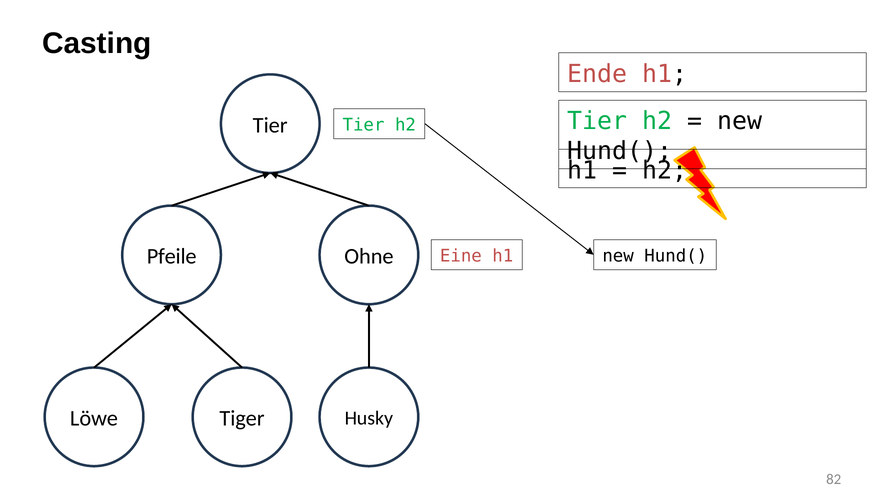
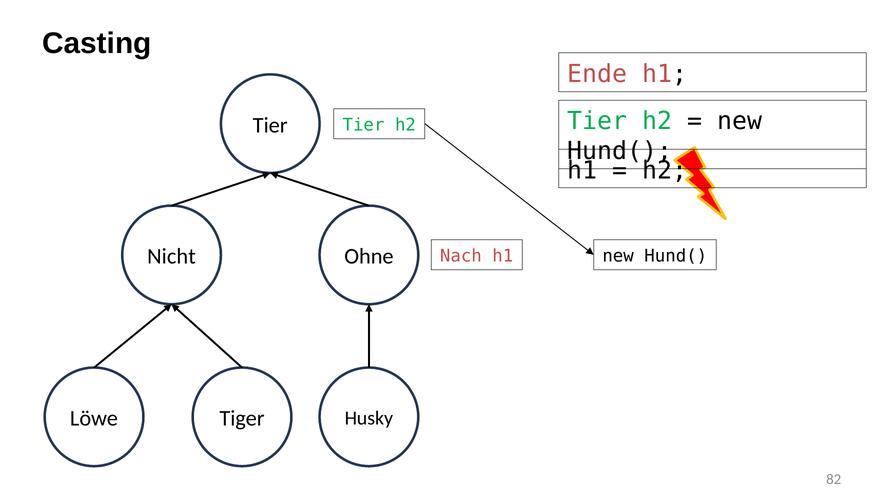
Pfeile: Pfeile -> Nicht (172, 257)
Eine: Eine -> Nach (461, 256)
